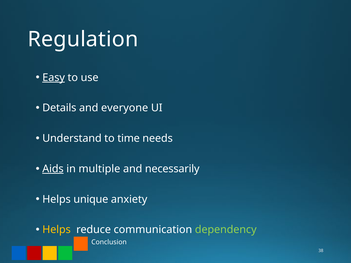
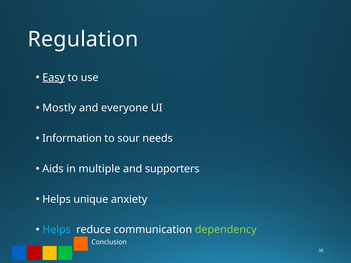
Details: Details -> Mostly (59, 108)
Understand: Understand -> Information (72, 138)
time: time -> sour (129, 138)
Aids underline: present -> none (53, 169)
necessarily: necessarily -> supporters (172, 169)
Helps colour: yellow -> light blue (57, 230)
